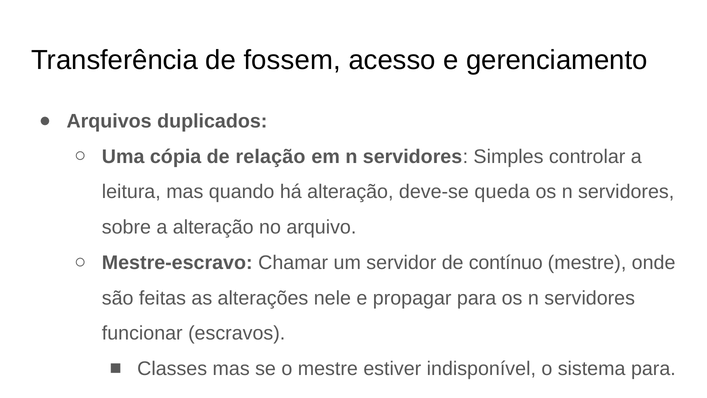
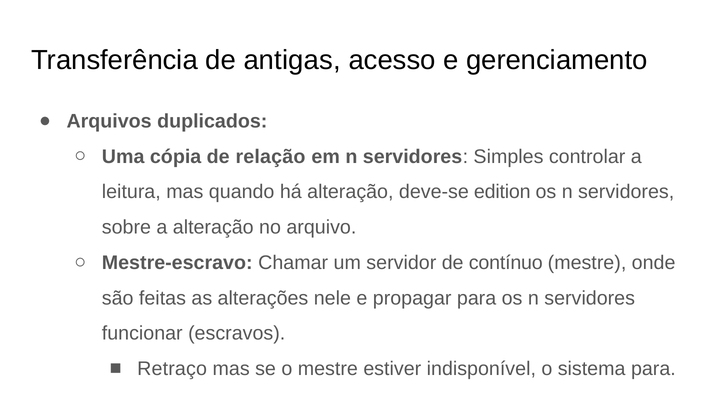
fossem: fossem -> antigas (292, 60)
queda: queda -> edition (502, 192)
Classes: Classes -> Retraço (172, 369)
